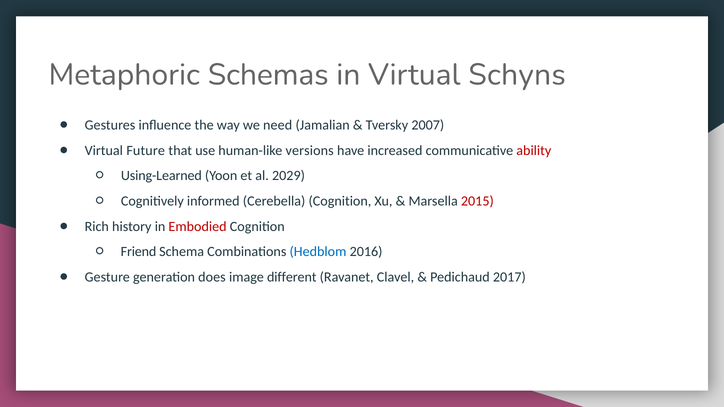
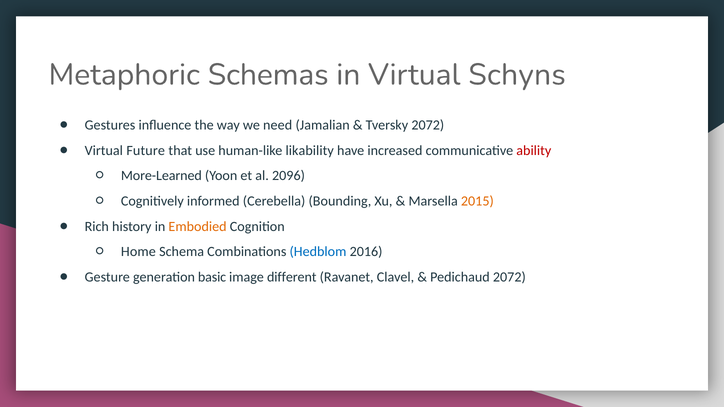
Tversky 2007: 2007 -> 2072 (428, 125)
versions: versions -> likability (310, 151)
Using-Learned: Using-Learned -> More-Learned (161, 176)
2029: 2029 -> 2096 (288, 176)
Cerebella Cognition: Cognition -> Bounding (340, 201)
2015 colour: red -> orange (477, 201)
Embodied colour: red -> orange (198, 227)
Friend: Friend -> Home (138, 252)
does: does -> basic (212, 277)
Pedichaud 2017: 2017 -> 2072 (509, 277)
